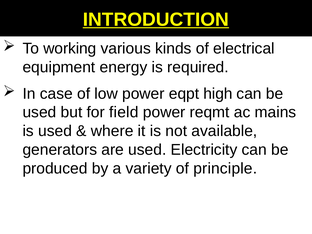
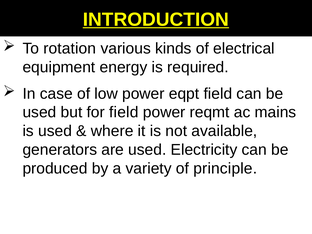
working: working -> rotation (70, 48)
eqpt high: high -> field (218, 94)
